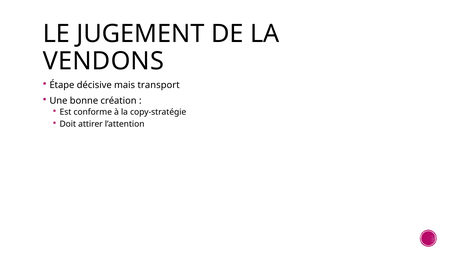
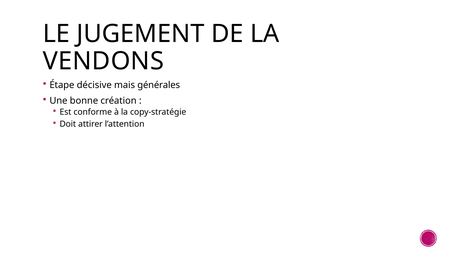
transport: transport -> générales (159, 85)
